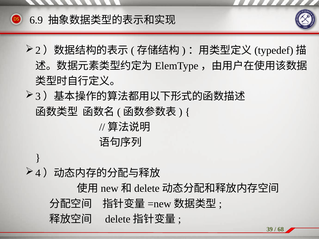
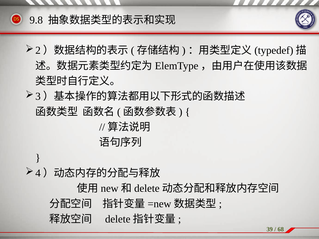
6.9: 6.9 -> 9.8 (36, 20)
